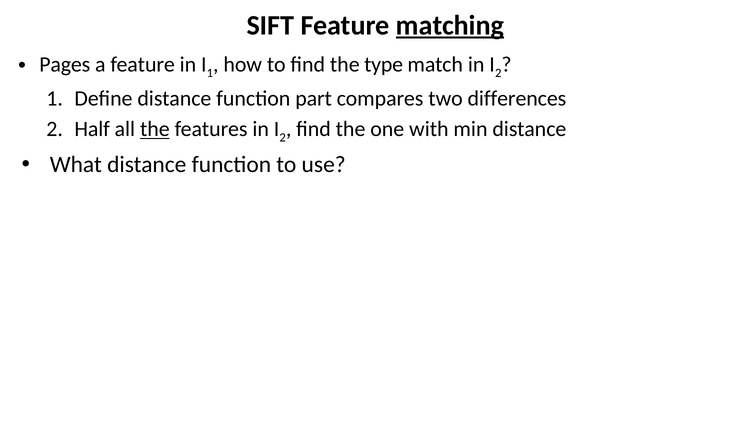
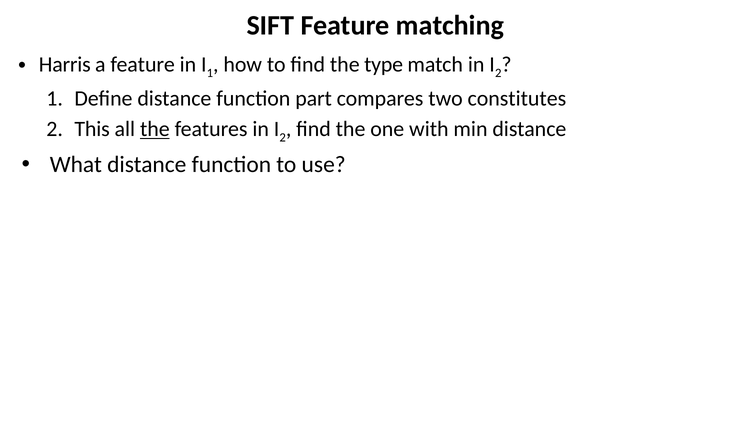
matching underline: present -> none (450, 25)
Pages: Pages -> Harris (65, 64)
differences: differences -> constitutes (517, 99)
Half: Half -> This (92, 129)
